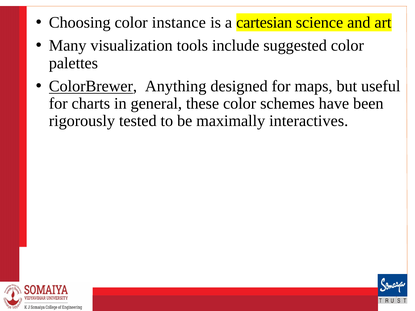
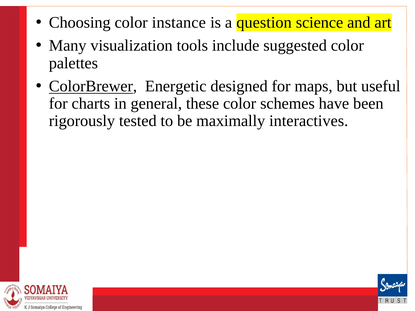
cartesian: cartesian -> question (264, 22)
Anything: Anything -> Energetic (176, 86)
